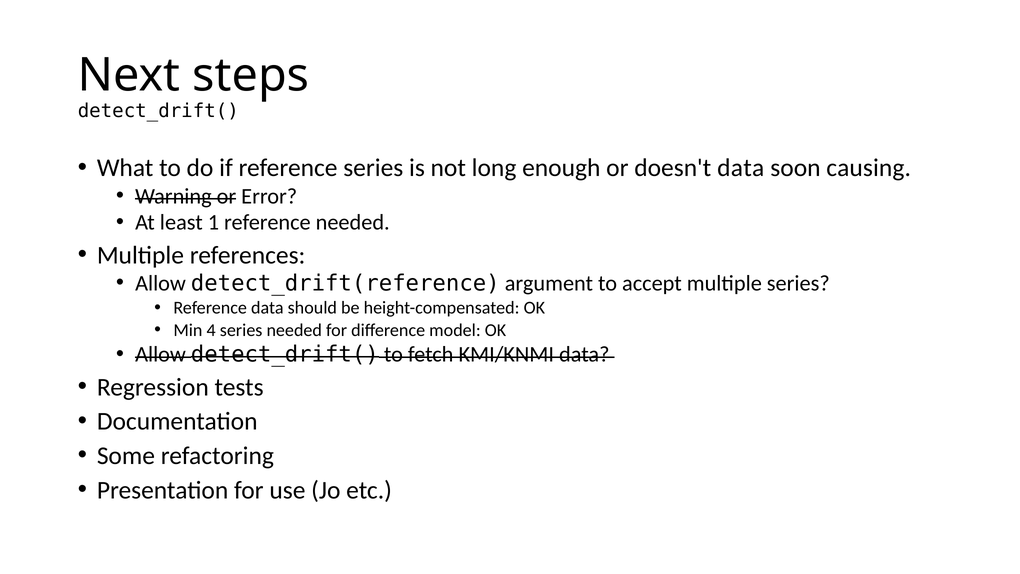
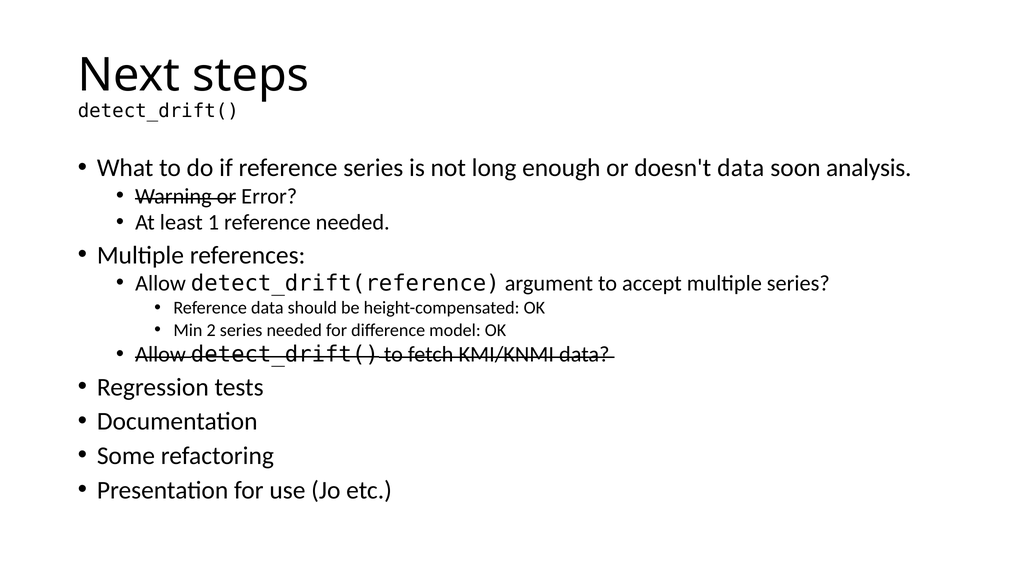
causing: causing -> analysis (869, 168)
4: 4 -> 2 (211, 330)
